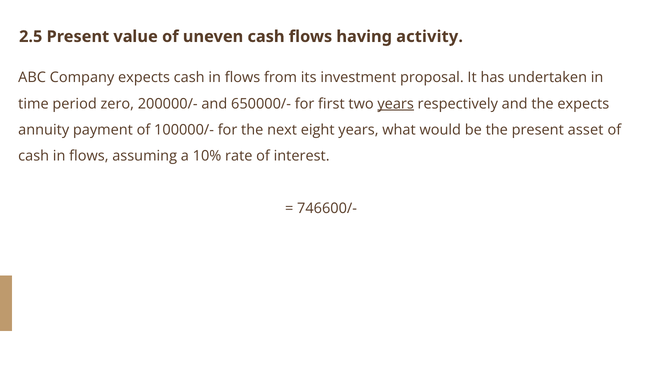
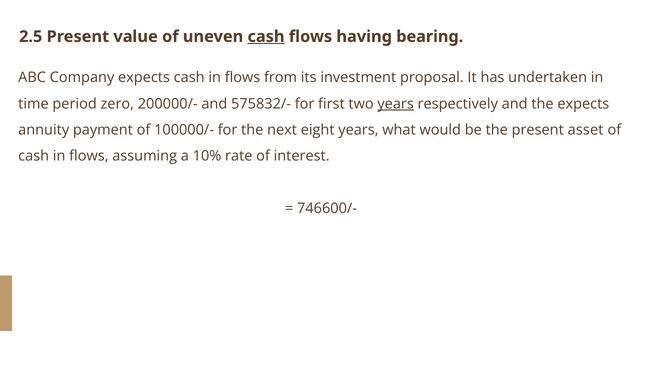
cash underline: none -> present (266, 37)
activity: activity -> bearing (430, 37)
650000/-: 650000/- -> 575832/- (261, 104)
